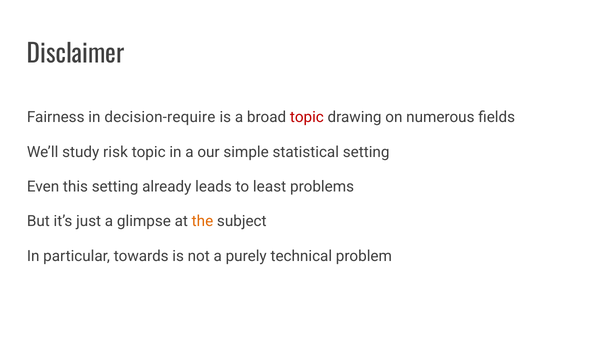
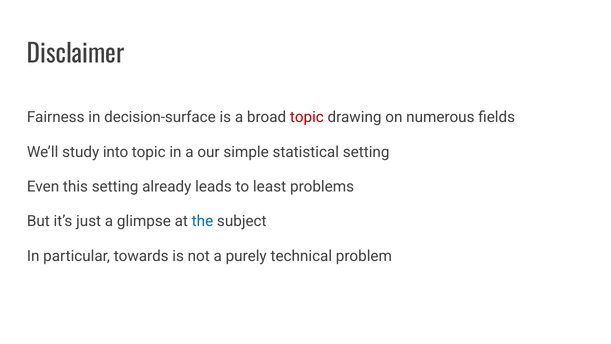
decision-require: decision-require -> decision-surface (160, 117)
risk: risk -> into (116, 152)
the colour: orange -> blue (202, 221)
